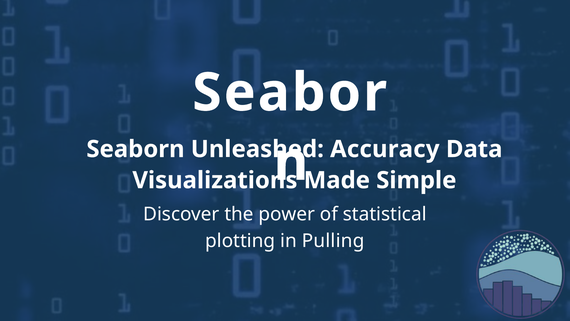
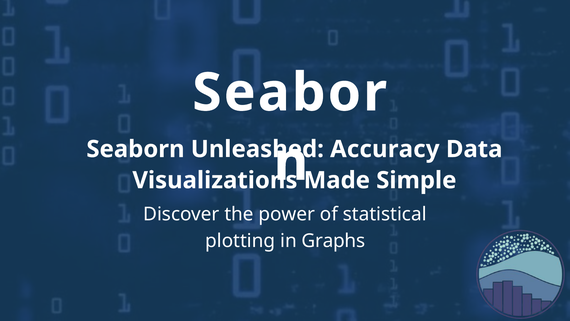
Pulling: Pulling -> Graphs (333, 241)
